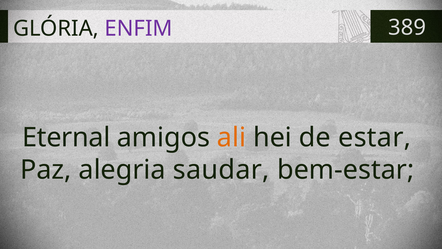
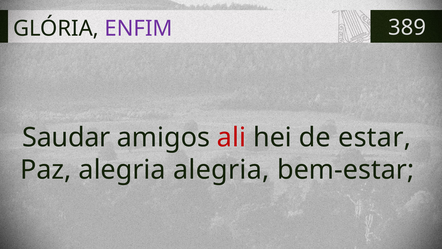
Eternal: Eternal -> Saudar (66, 137)
ali colour: orange -> red (231, 137)
alegria saudar: saudar -> alegria (221, 170)
